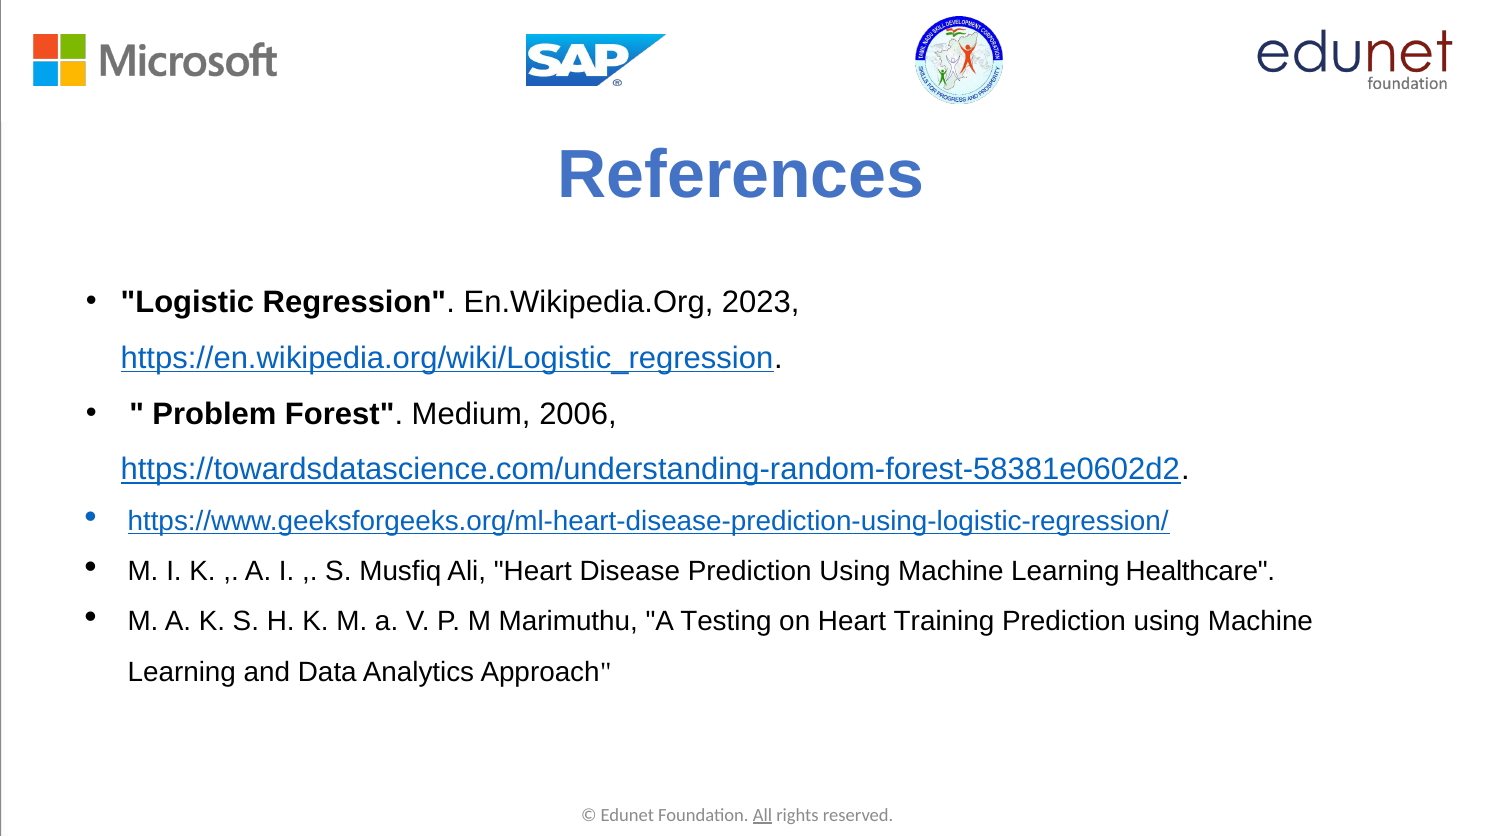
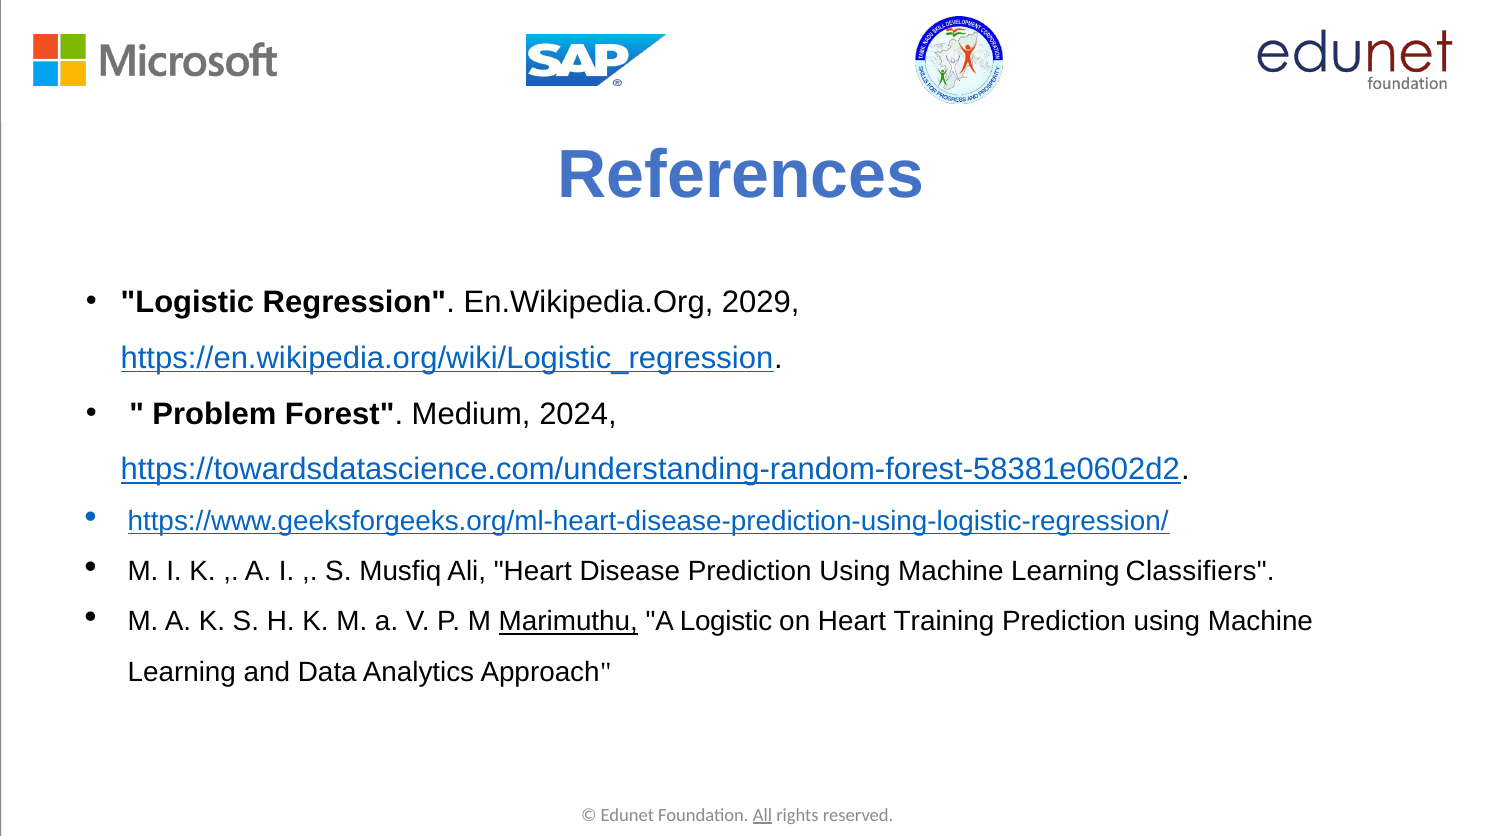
2023: 2023 -> 2029 (761, 302)
2006: 2006 -> 2024 (578, 414)
Healthcare: Healthcare -> Classifiers (1200, 571)
Marimuthu underline: none -> present (568, 622)
A Testing: Testing -> Logistic (726, 622)
